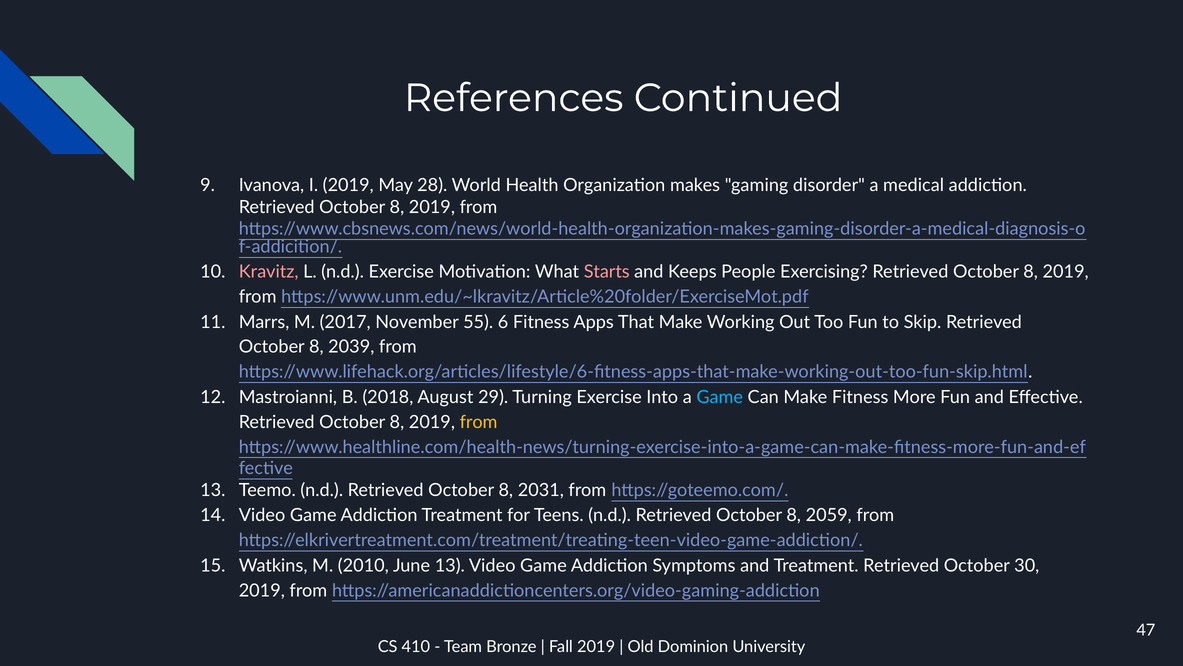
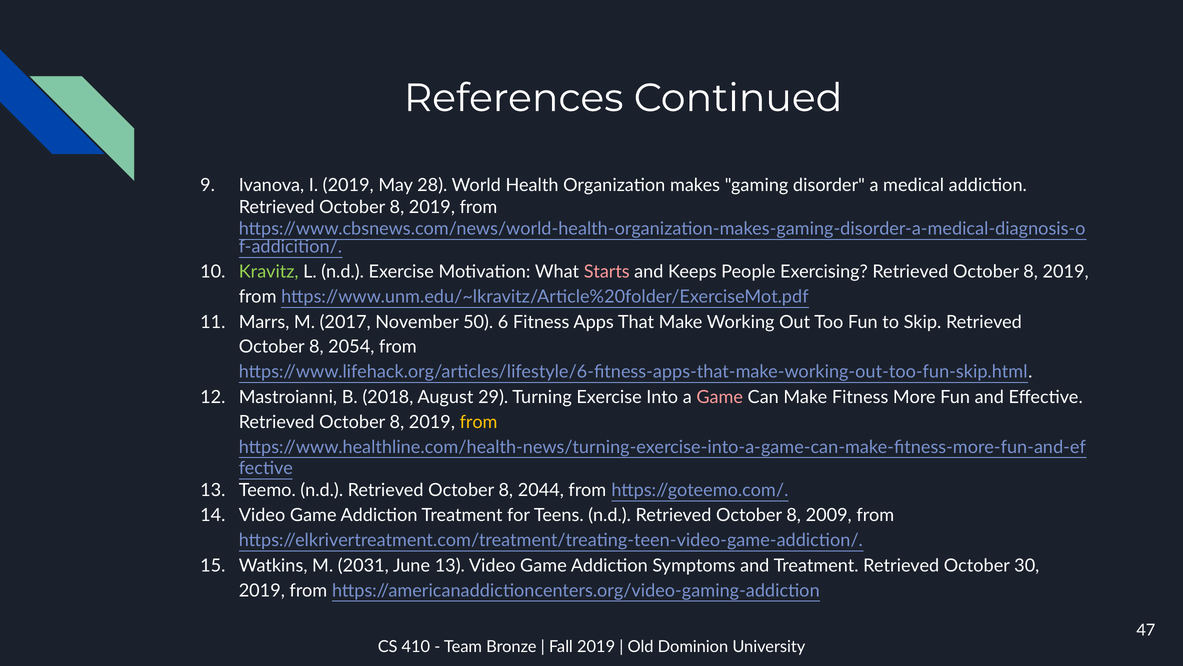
Kravitz colour: pink -> light green (269, 272)
55: 55 -> 50 (478, 322)
2039: 2039 -> 2054 (351, 347)
Game colour: light blue -> pink (720, 397)
2031: 2031 -> 2044 (541, 490)
2059: 2059 -> 2009 (829, 515)
2010: 2010 -> 2031 (363, 565)
